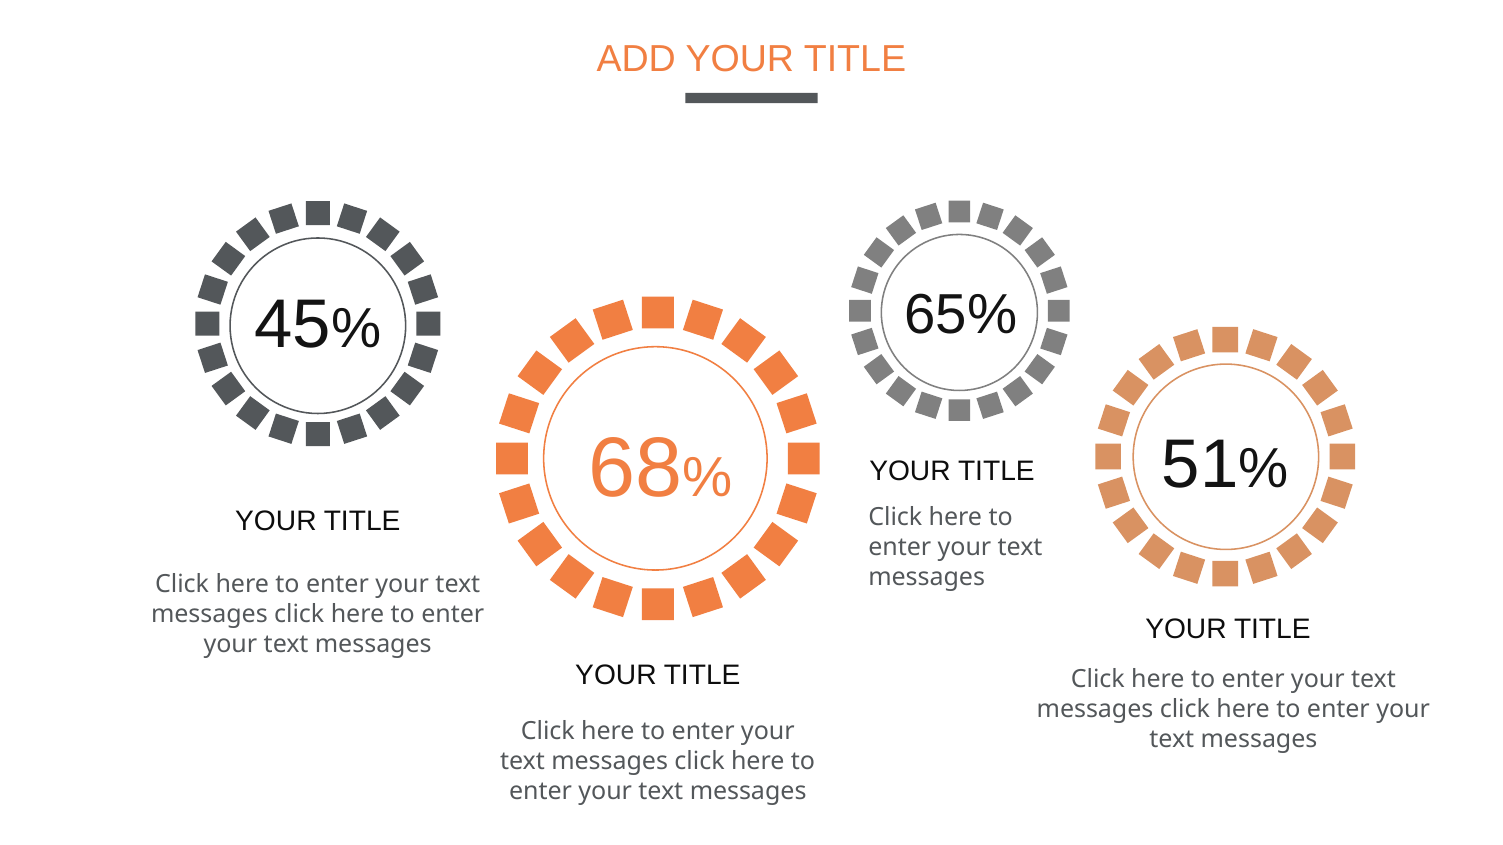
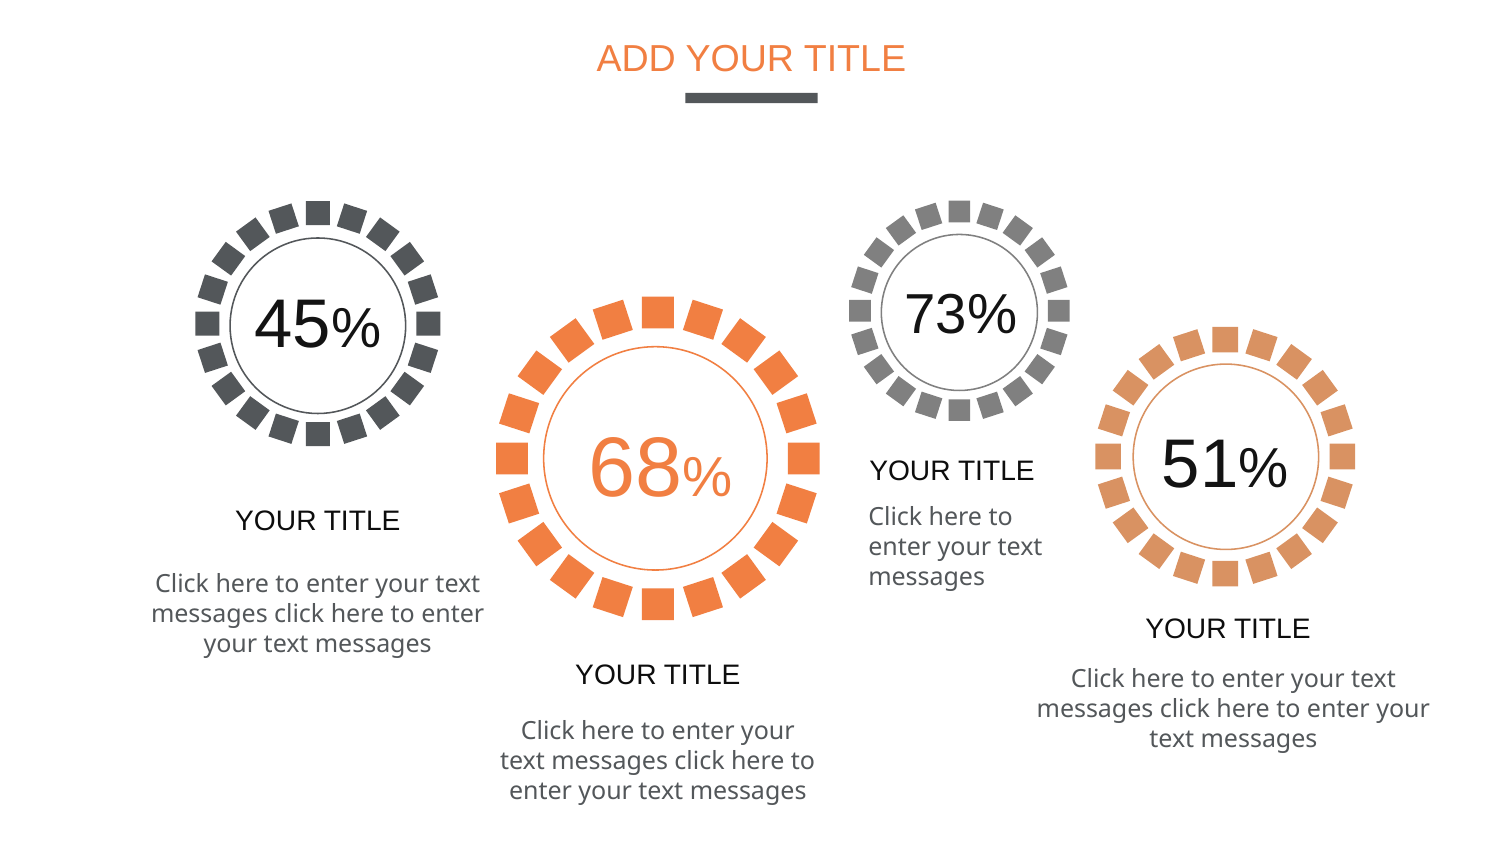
65%: 65% -> 73% (961, 315)
